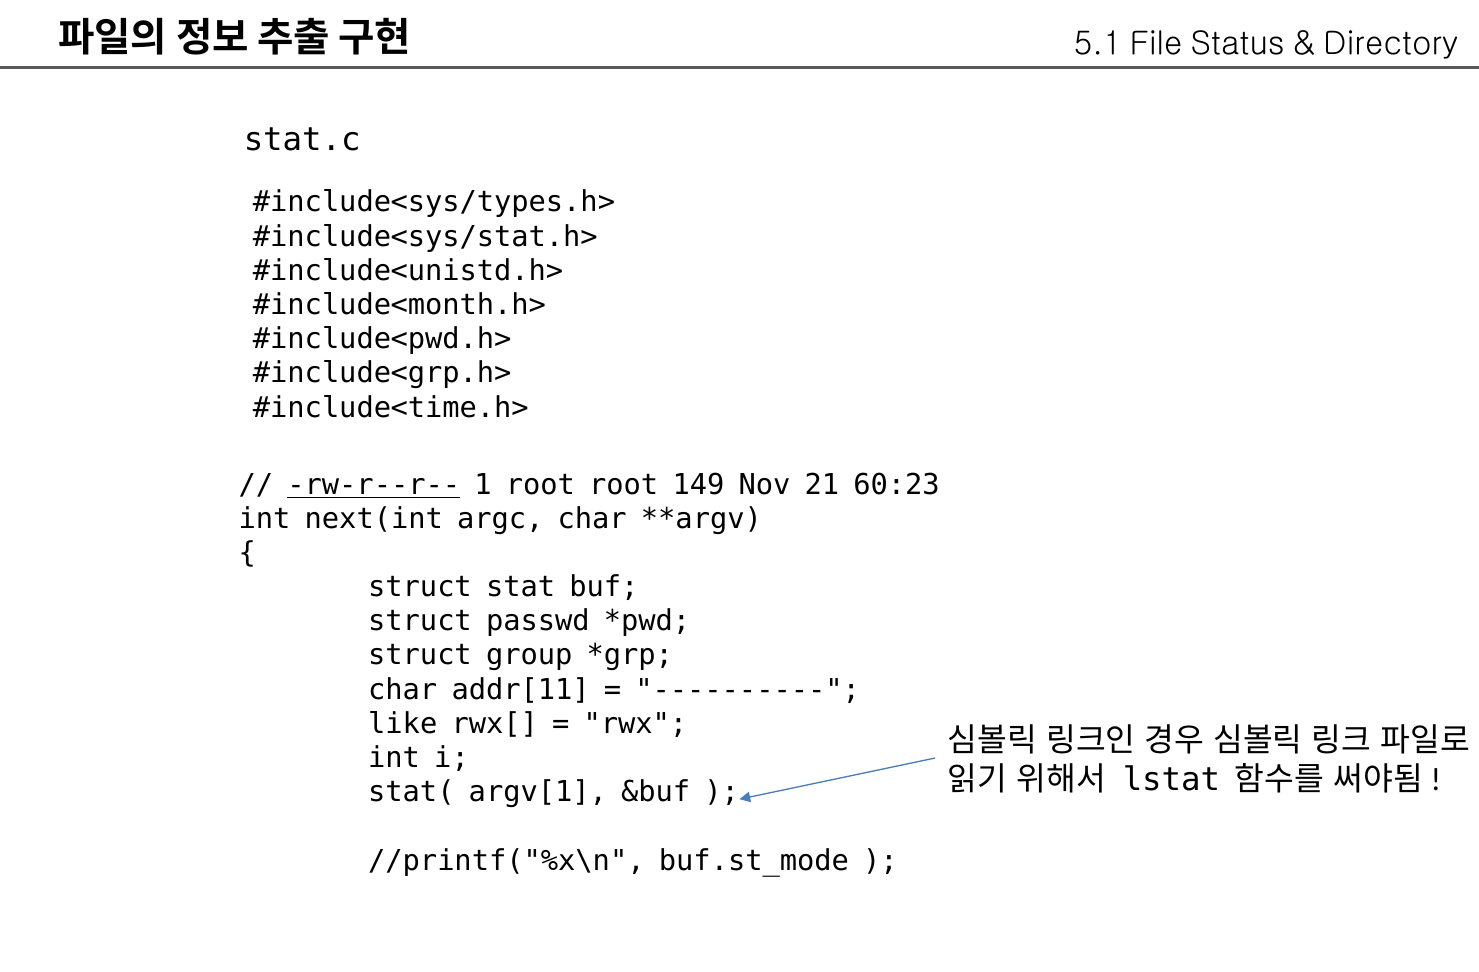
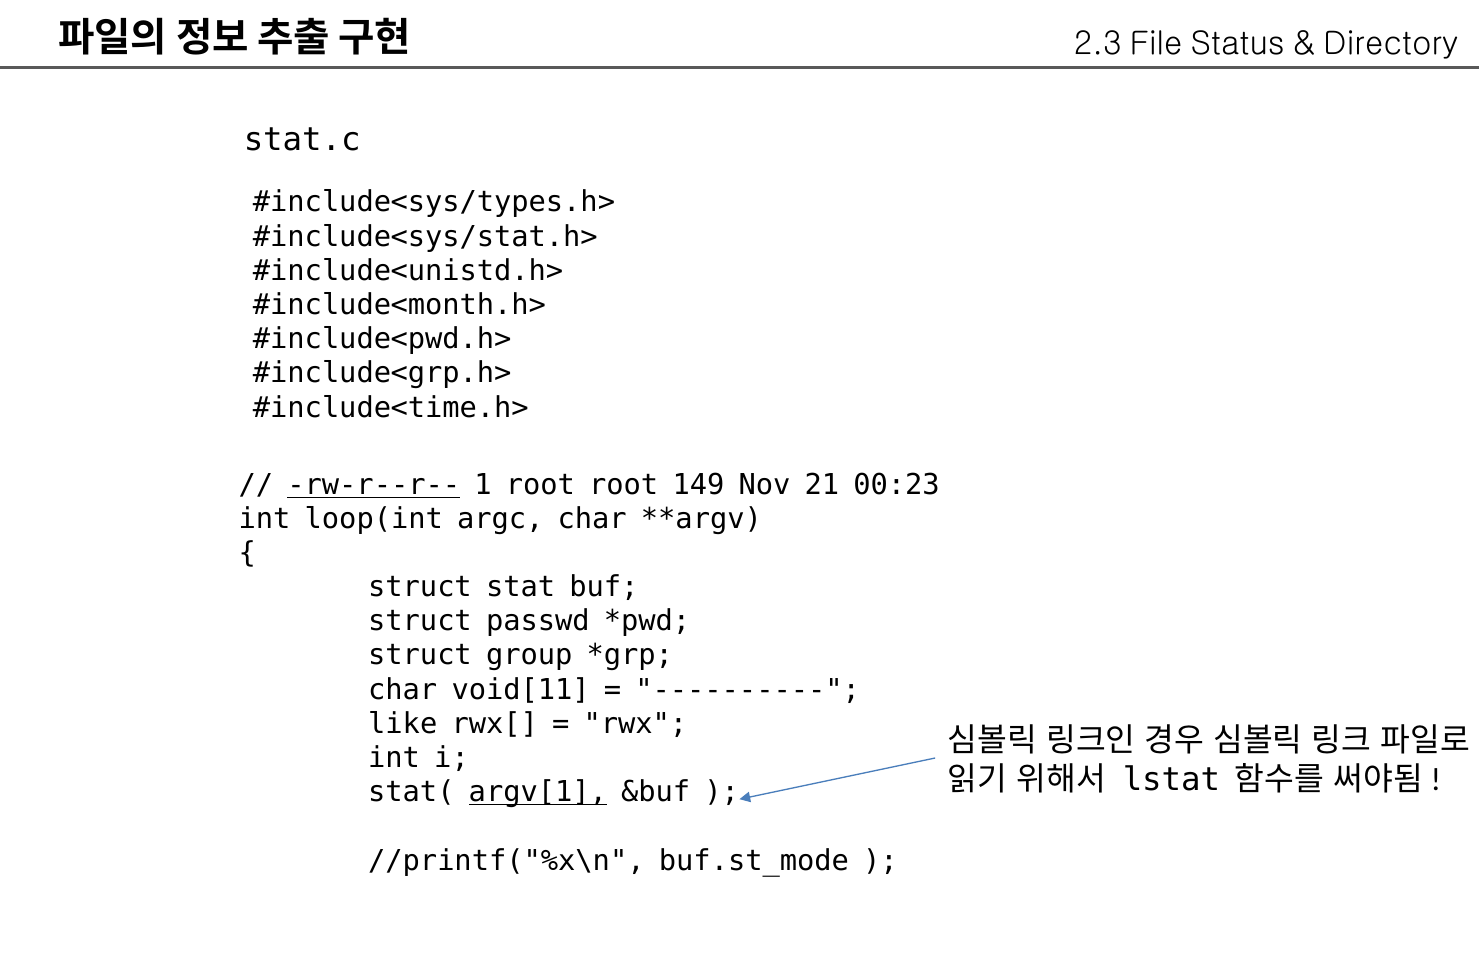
5.1: 5.1 -> 2.3 (1098, 44)
60:23: 60:23 -> 00:23 (897, 485)
next(int: next(int -> loop(int (374, 519)
addr[11: addr[11 -> void[11 (521, 689)
argv[1 underline: none -> present (538, 792)
